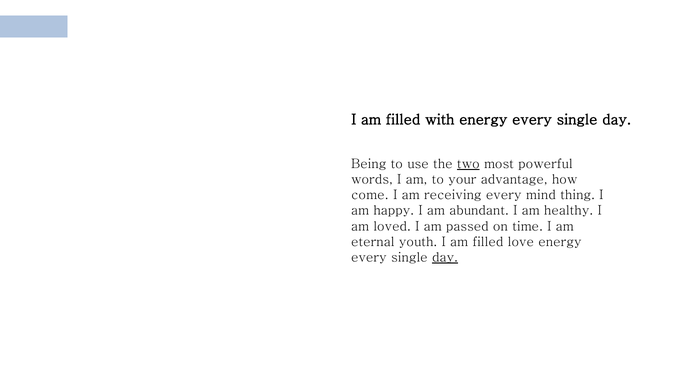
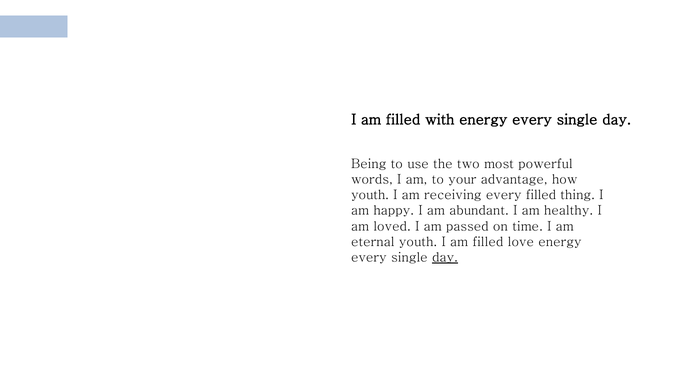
two underline: present -> none (468, 164)
come: come -> youth (370, 195)
every mind: mind -> filled (541, 195)
